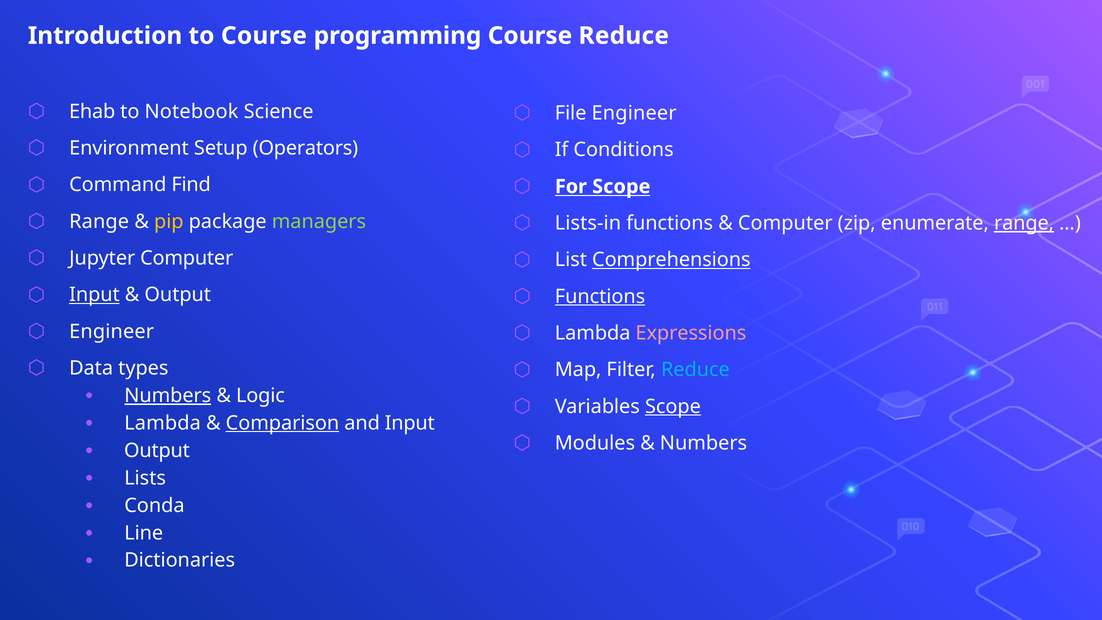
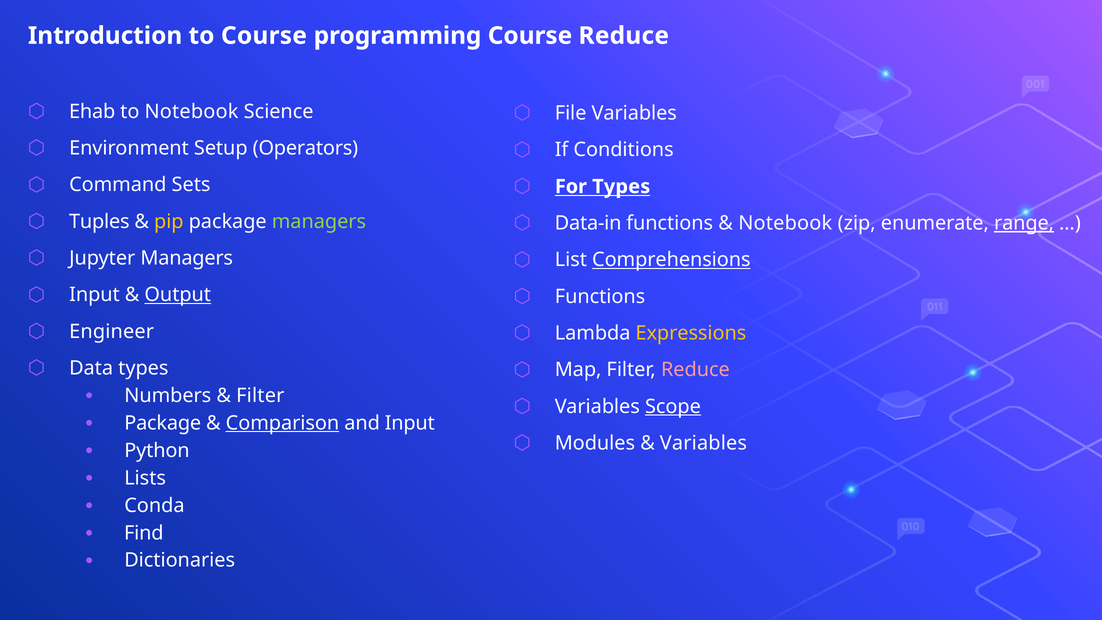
File Engineer: Engineer -> Variables (634, 113)
Find: Find -> Sets (191, 185)
For Scope: Scope -> Types (621, 187)
Range: Range -> Tuples (99, 221)
Lists-in: Lists-in -> Data-in (588, 223)
Computer: Computer -> Notebook (785, 223)
Jupyter Computer: Computer -> Managers (187, 258)
Input underline: present -> none (94, 295)
Output underline: none -> present (178, 295)
Functions underline: present -> none (600, 297)
Expressions colour: pink -> yellow (691, 333)
Reduce colour: light blue -> pink (695, 370)
Numbers underline: present -> none (168, 396)
Logic: Logic -> Filter (260, 396)
Lambda: Lambda -> Package (163, 423)
Numbers: Numbers -> Variables (703, 443)
Output: Output -> Python (157, 450)
Line: Line -> Find (144, 533)
